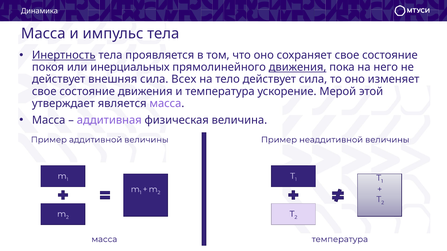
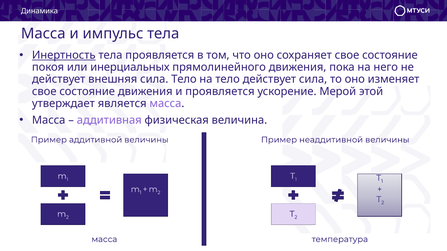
движения underline: present -> none (298, 67)
сила Всех: Всех -> Тело (184, 79)
и температура: температура -> проявляется (220, 92)
